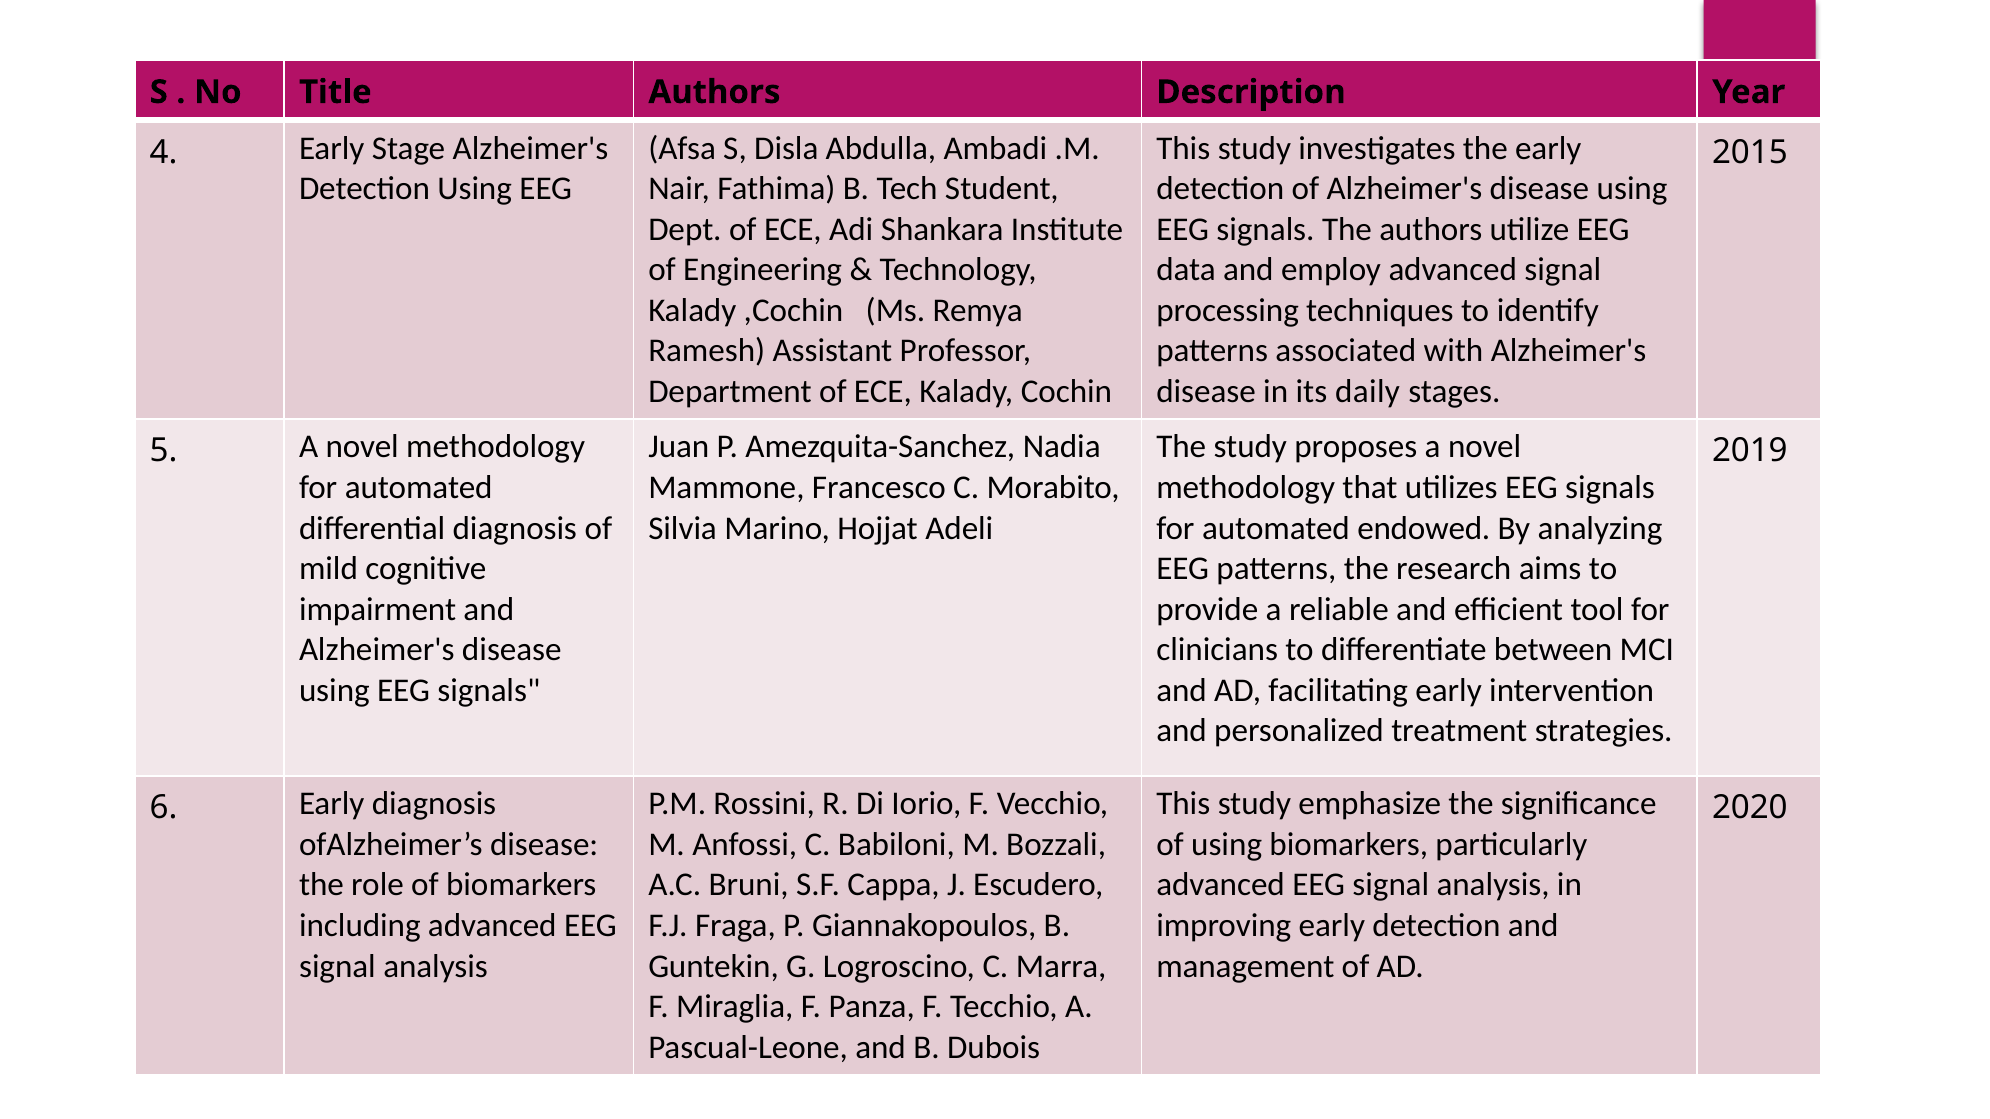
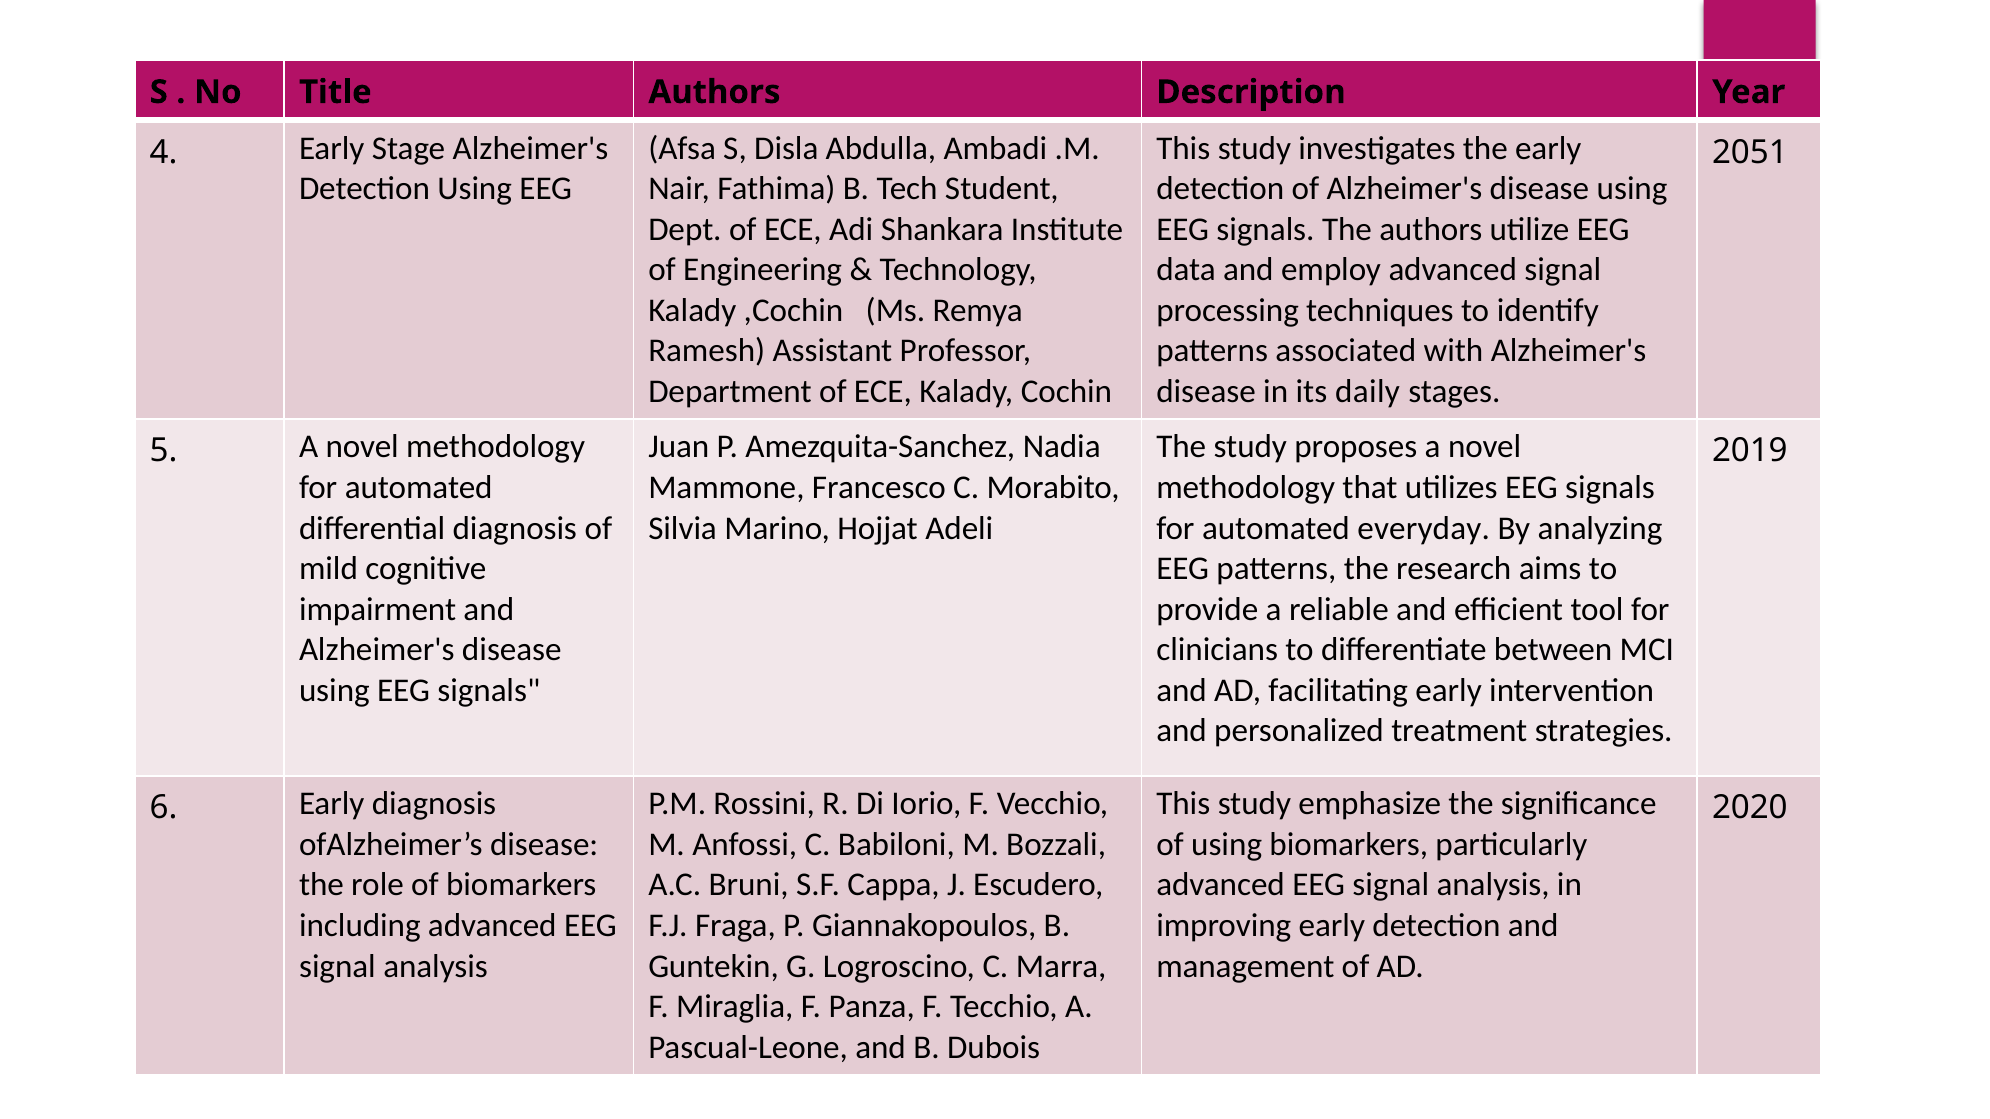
2015: 2015 -> 2051 (1750, 152)
endowed: endowed -> everyday (1424, 528)
